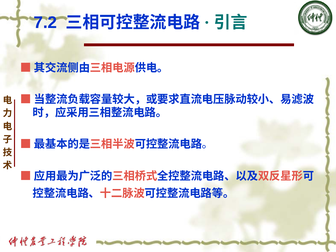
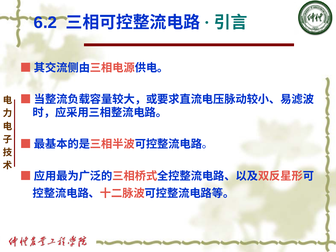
7.2: 7.2 -> 6.2 (45, 22)
